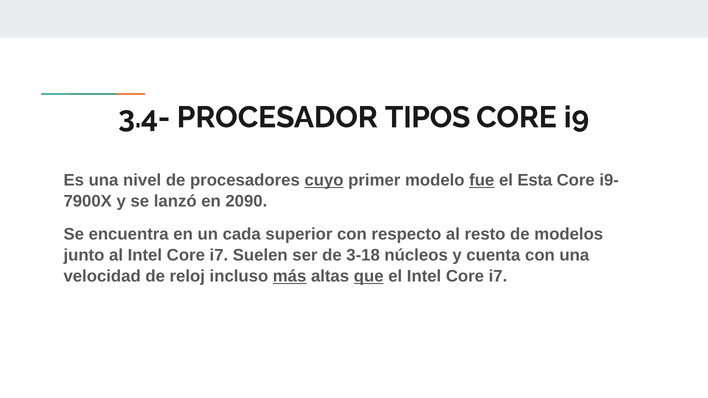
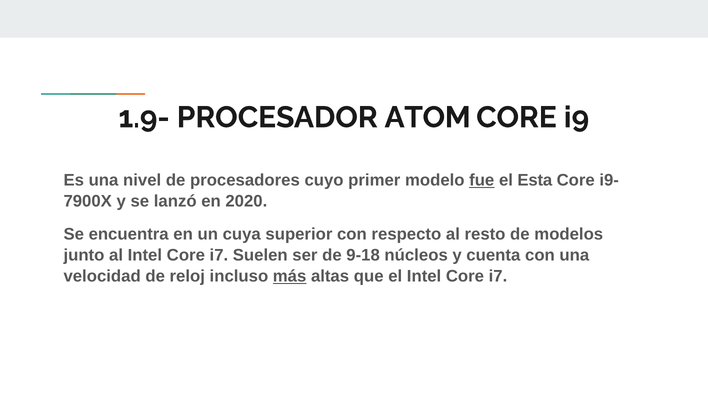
3.4-: 3.4- -> 1.9- (144, 117)
TIPOS: TIPOS -> ATOM (428, 117)
cuyo underline: present -> none (324, 180)
2090: 2090 -> 2020 (246, 201)
cada: cada -> cuya (242, 234)
3-18: 3-18 -> 9-18 (363, 255)
que underline: present -> none (369, 276)
